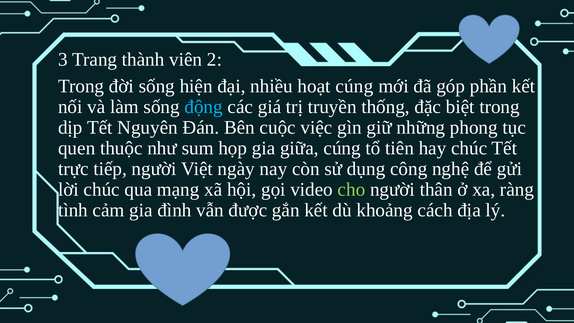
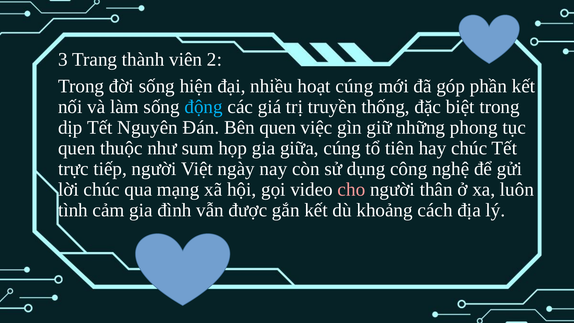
Bên cuộc: cuộc -> quen (278, 127)
cho colour: light green -> pink (351, 189)
ràng: ràng -> luôn (517, 189)
